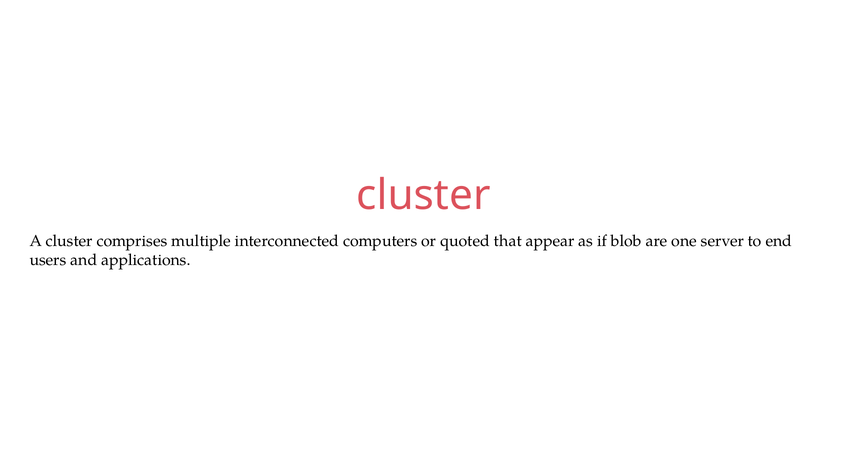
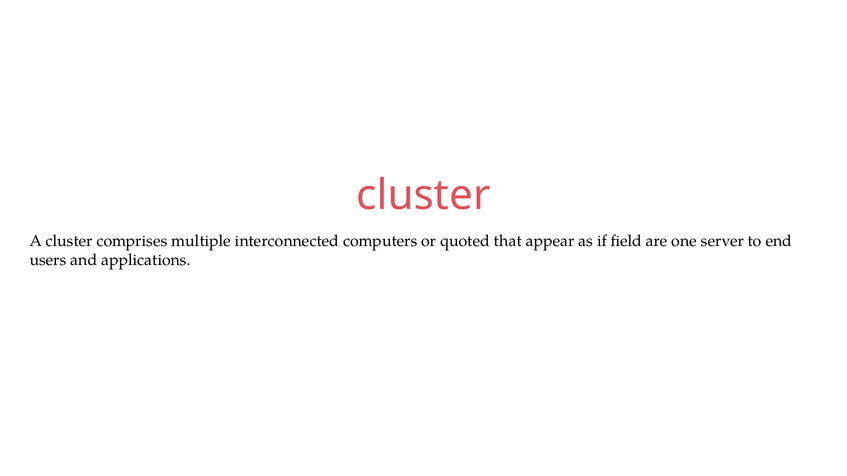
blob: blob -> field (626, 241)
